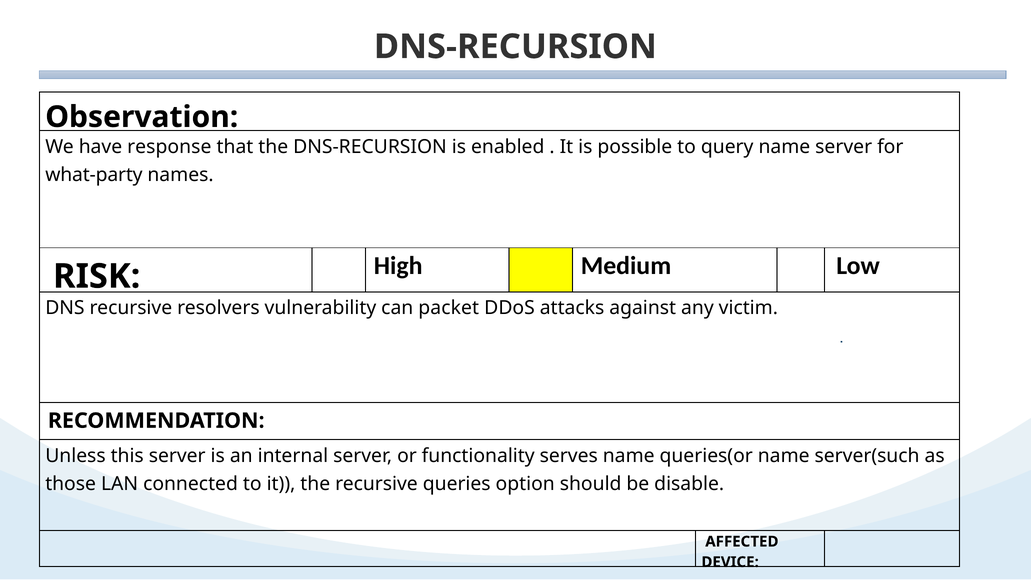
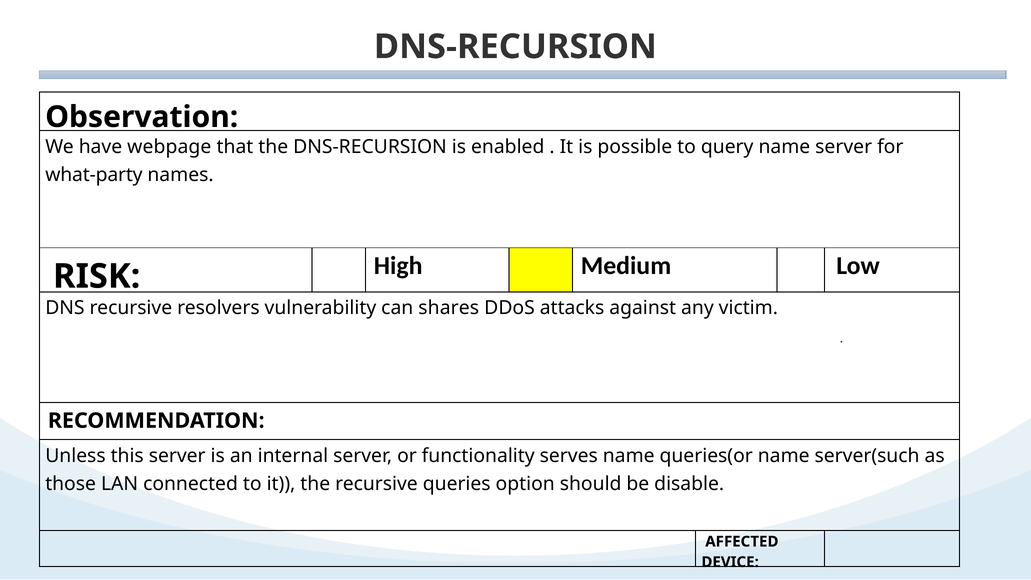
response: response -> webpage (169, 147)
packet: packet -> shares (449, 308)
